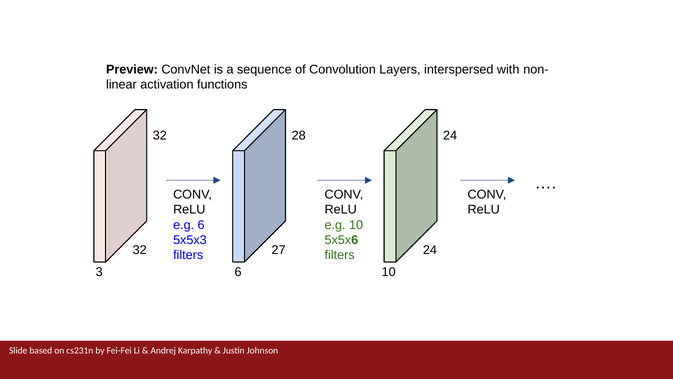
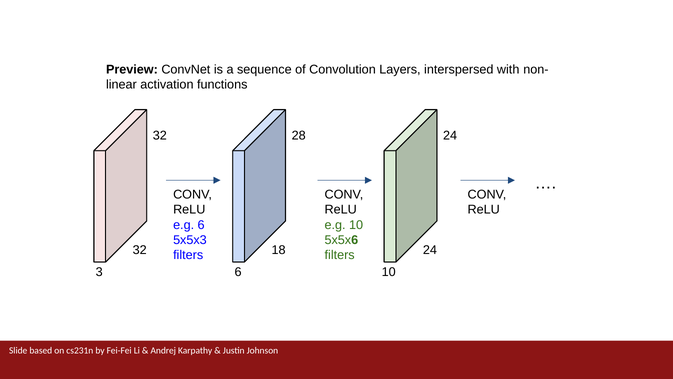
27: 27 -> 18 (279, 250)
